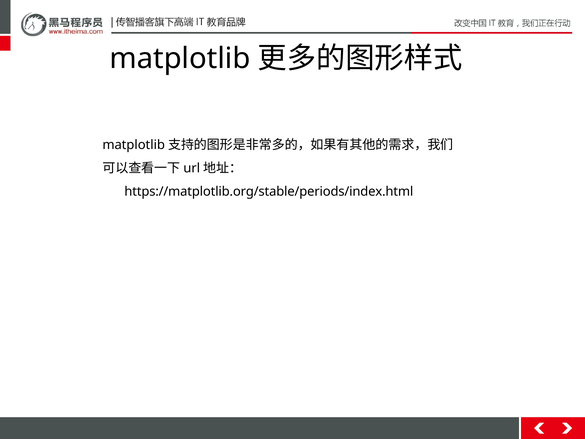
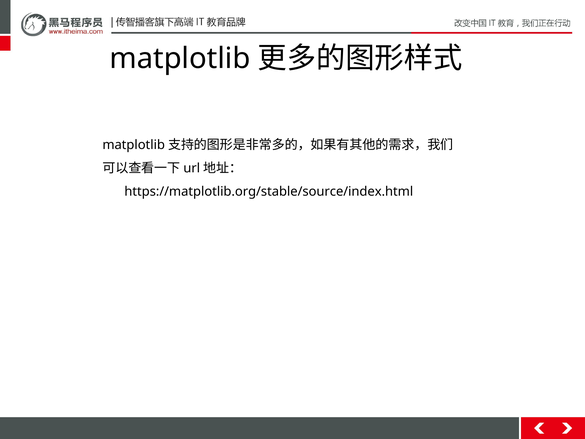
https://matplotlib.org/stable/periods/index.html: https://matplotlib.org/stable/periods/index.html -> https://matplotlib.org/stable/source/index.html (269, 191)
